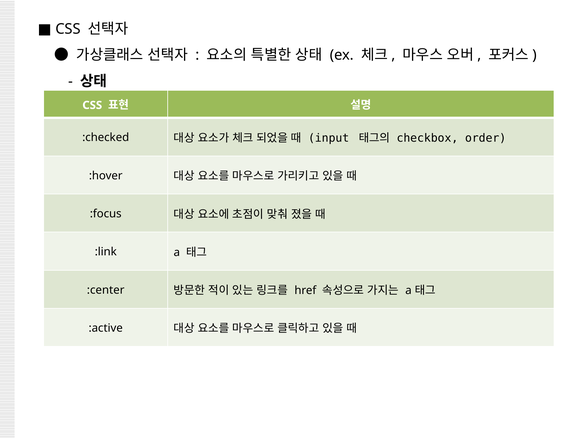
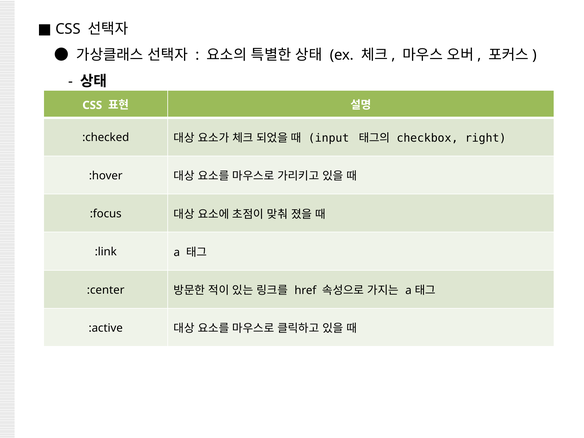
order: order -> right (486, 138)
